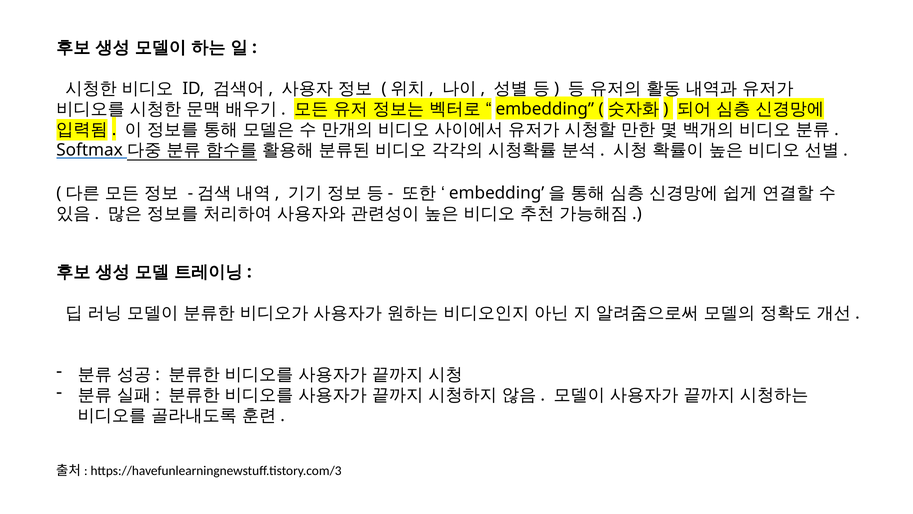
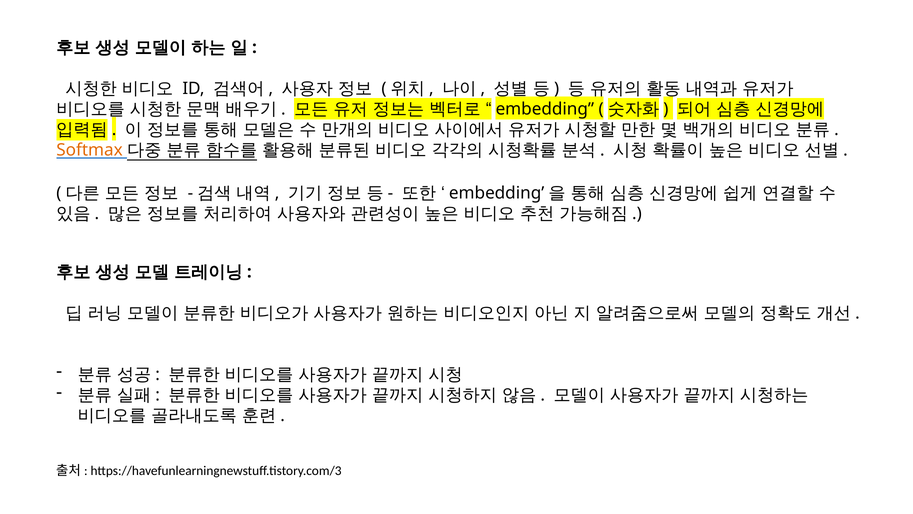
Softmax colour: black -> orange (90, 150)
